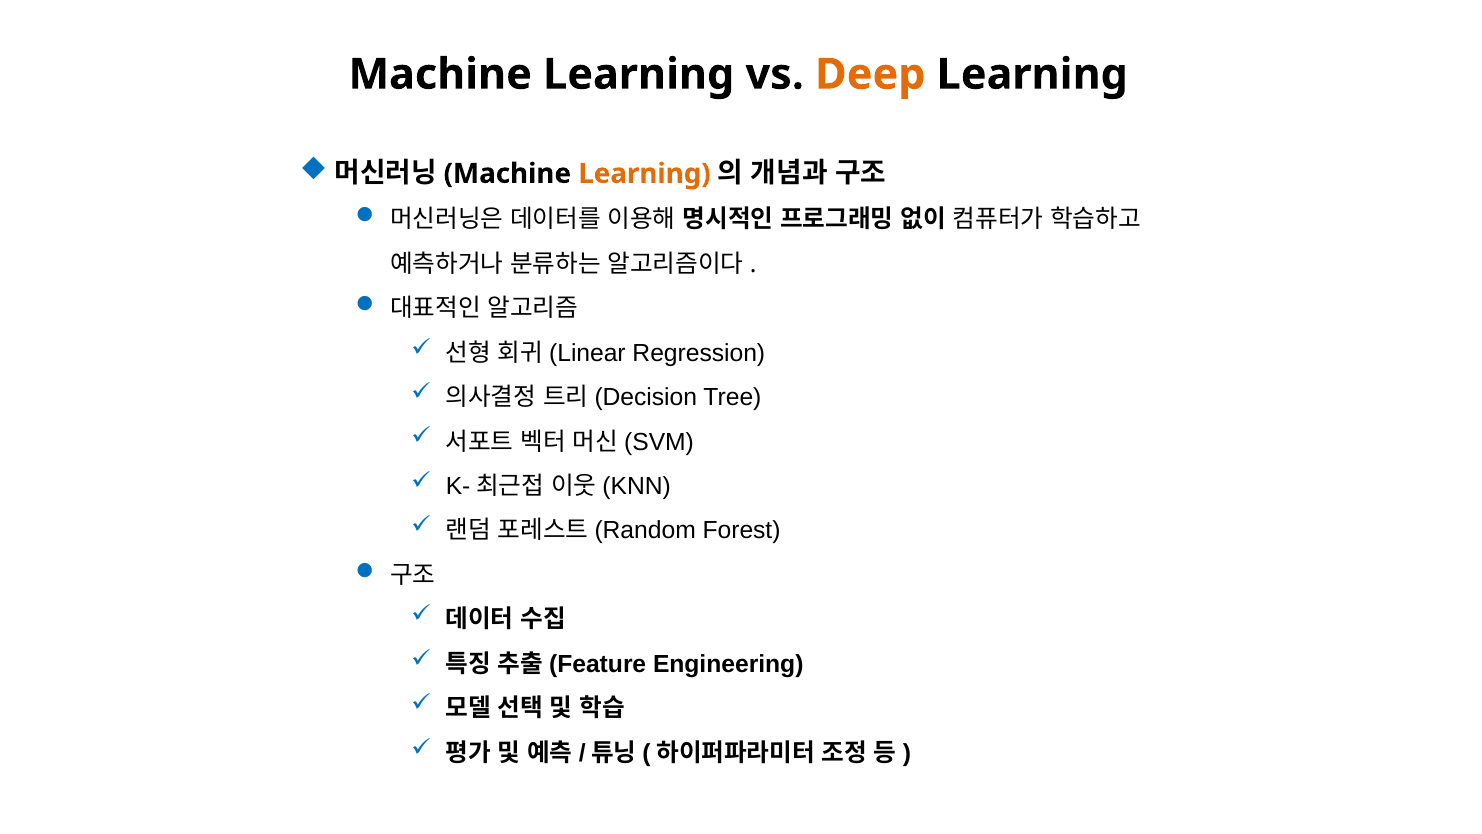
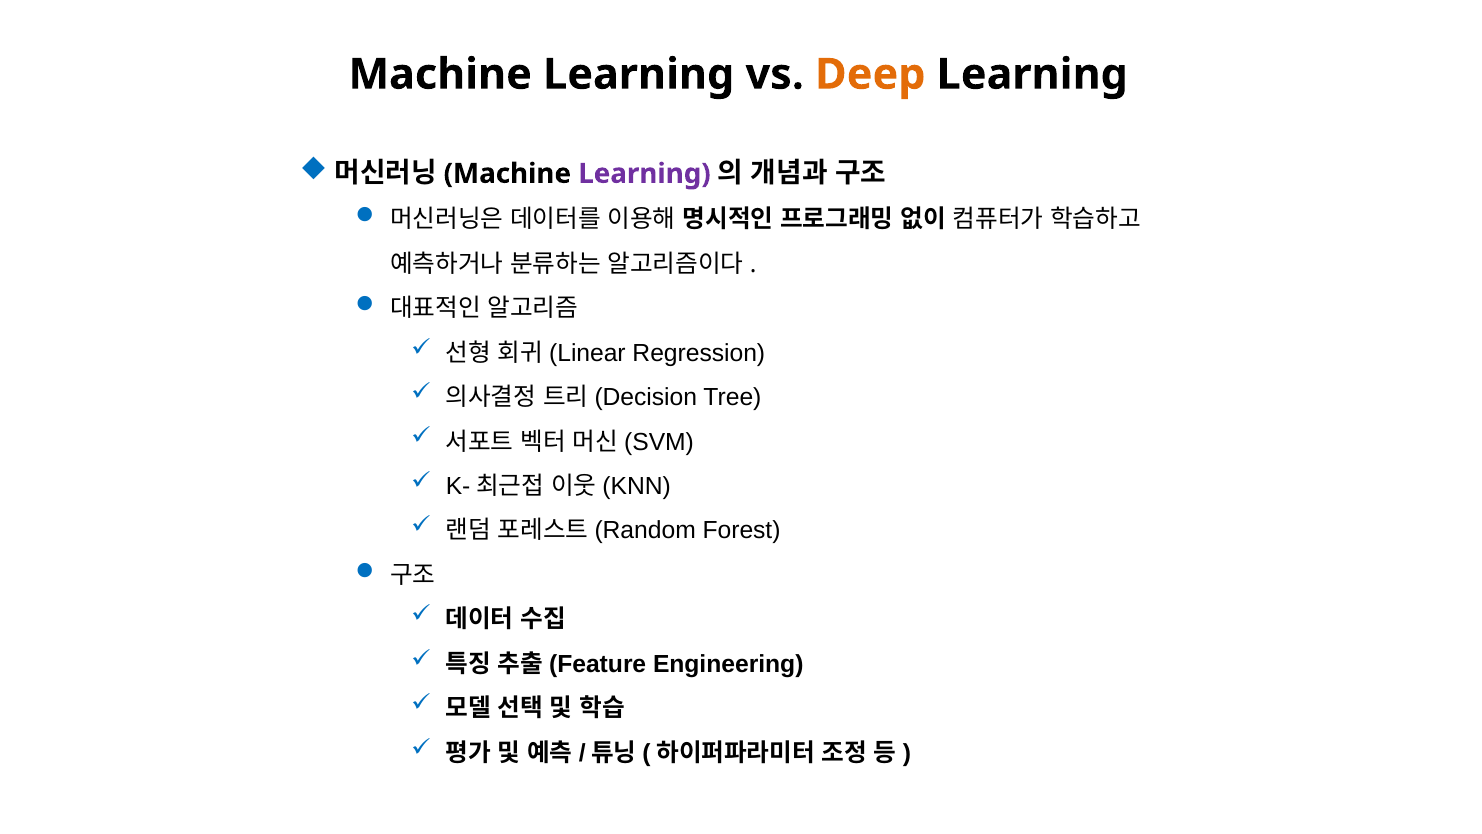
Learning colour: orange -> purple (644, 174)
